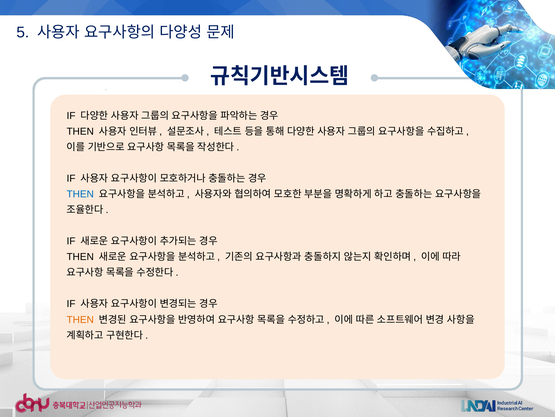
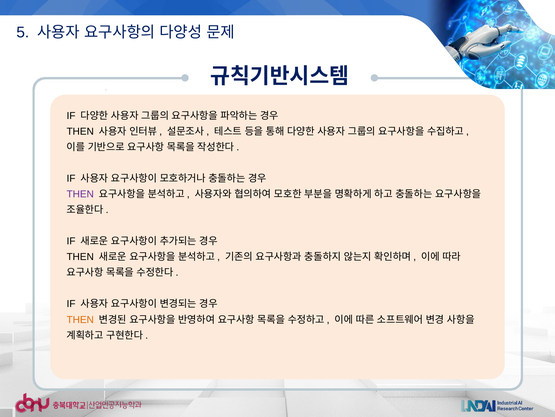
THEN colour: blue -> purple (80, 194)
